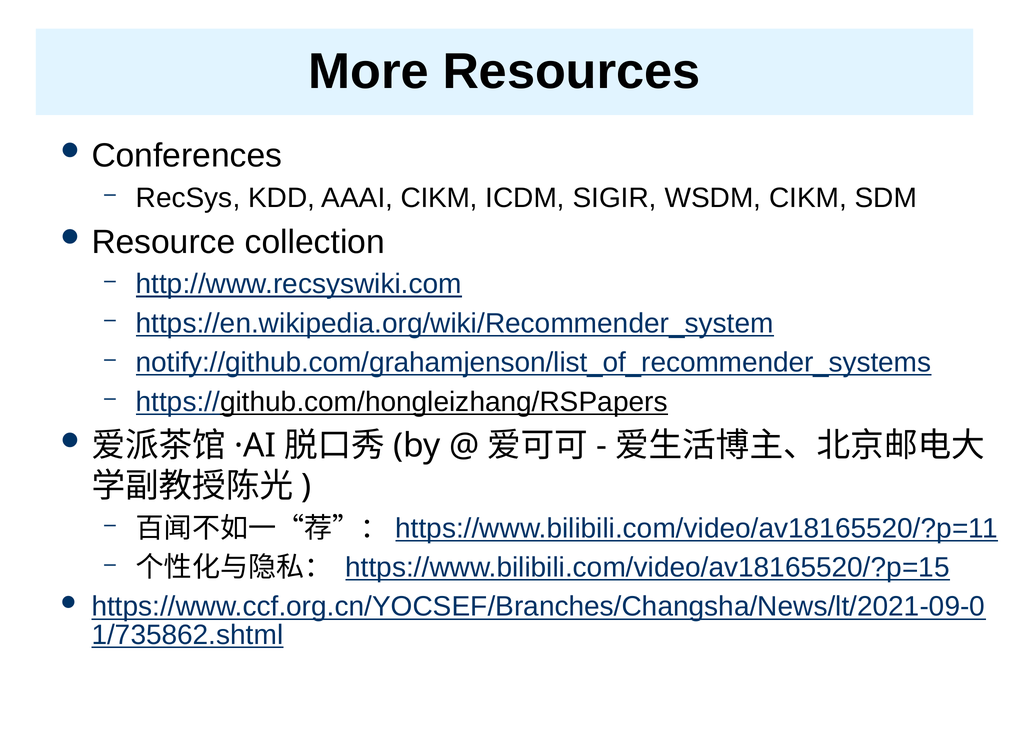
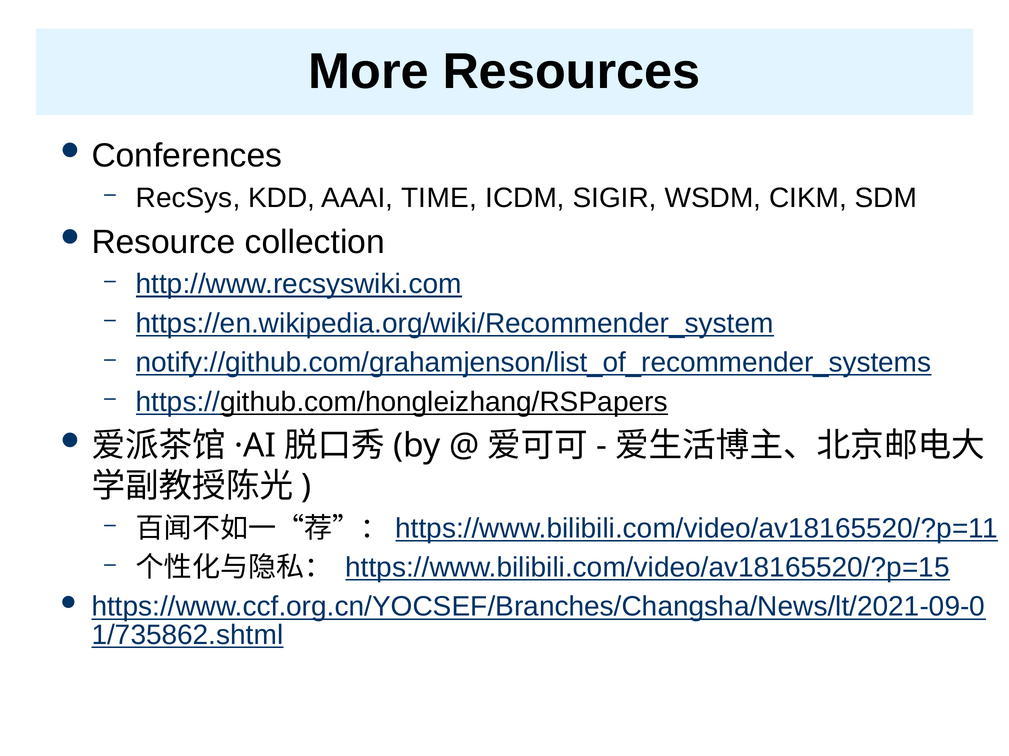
AAAI CIKM: CIKM -> TIME (439, 198)
